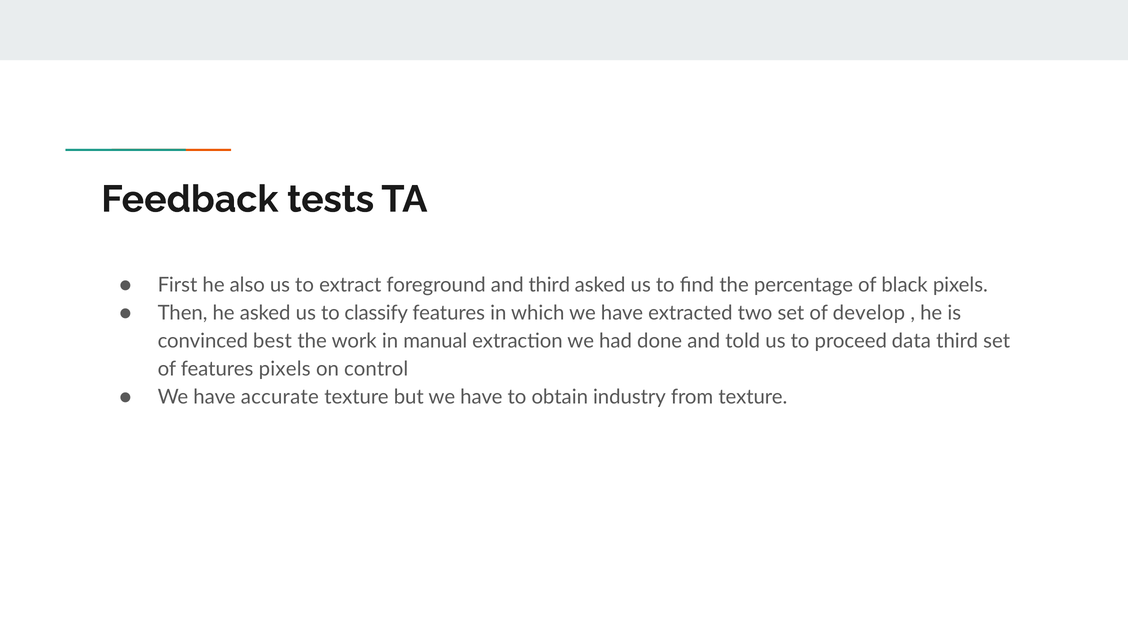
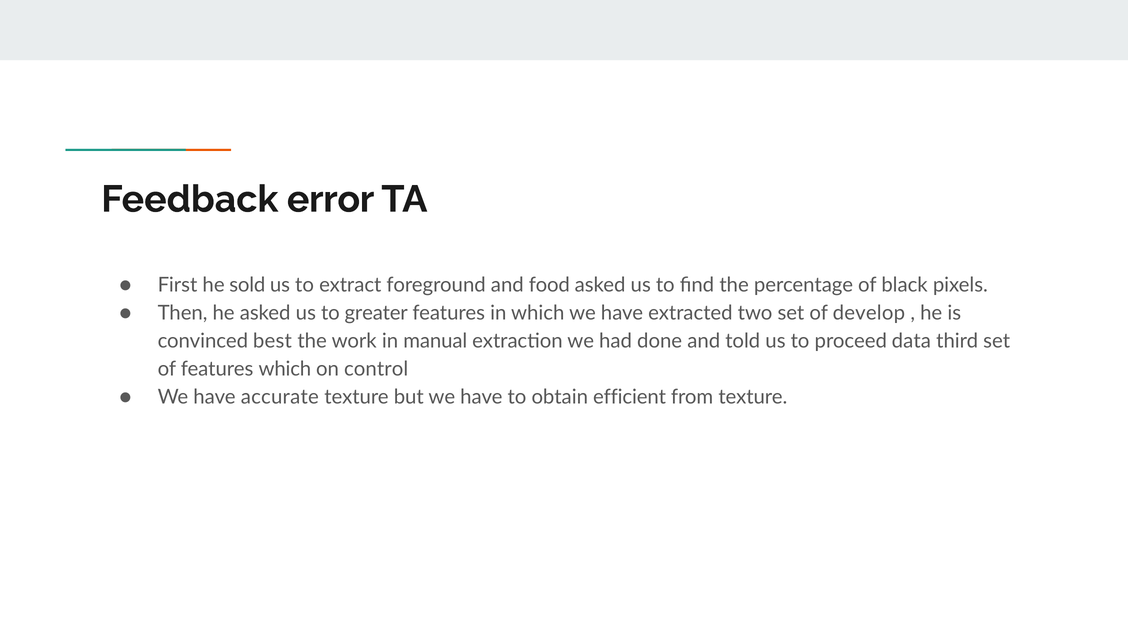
tests: tests -> error (331, 199)
also: also -> sold (247, 285)
and third: third -> food (549, 285)
classify: classify -> greater (376, 313)
features pixels: pixels -> which (285, 369)
industry: industry -> efficient (629, 397)
